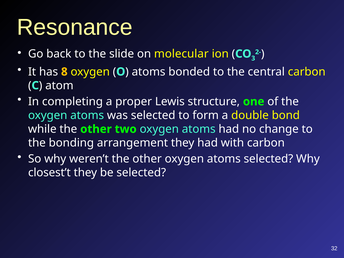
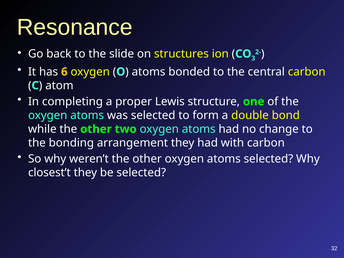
molecular: molecular -> structures (181, 54)
8: 8 -> 6 (64, 72)
